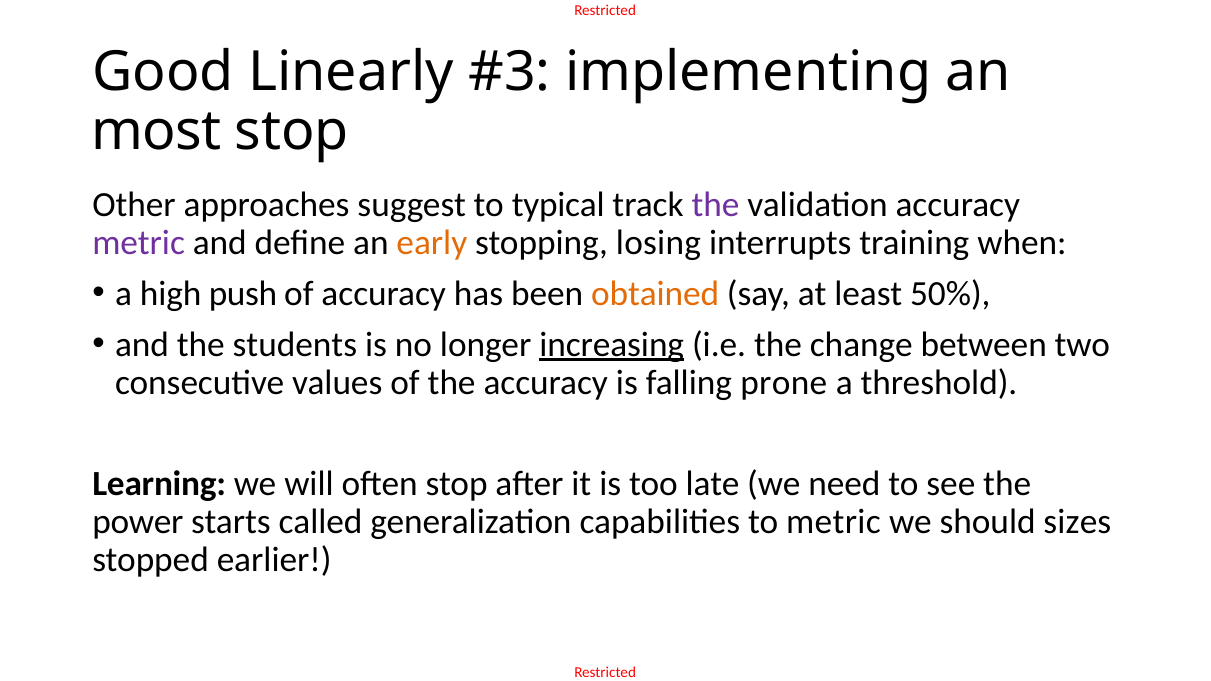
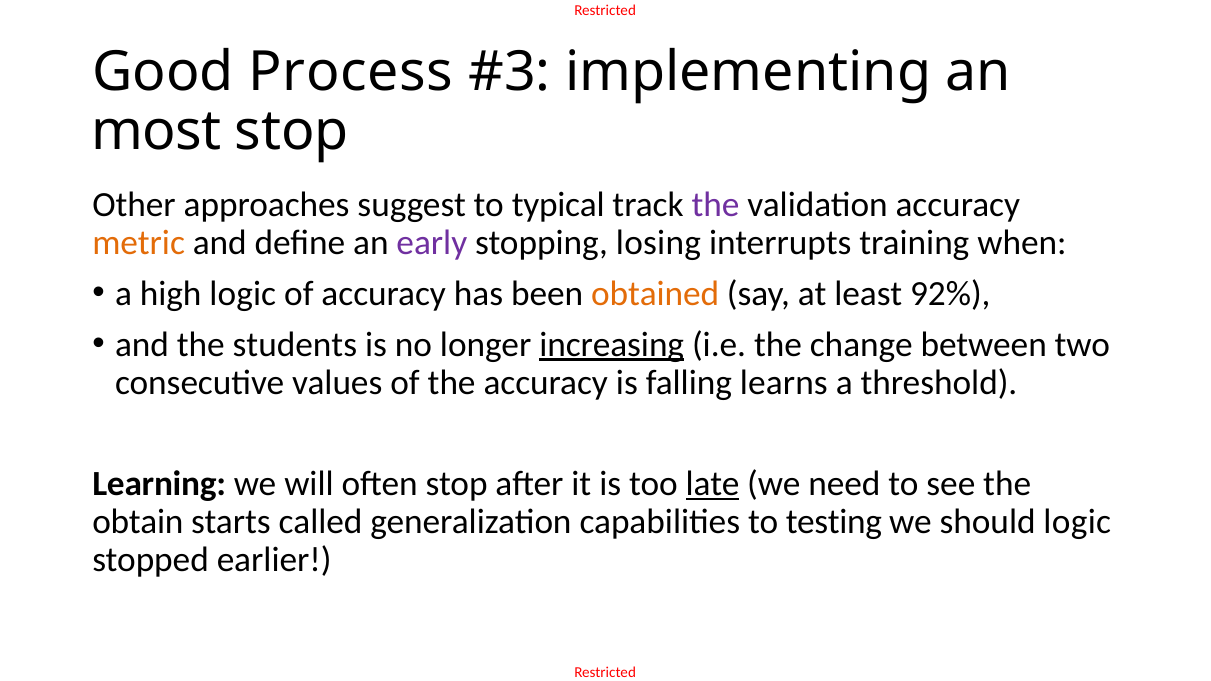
Linearly: Linearly -> Process (351, 72)
metric colour: purple -> orange (139, 243)
early colour: orange -> purple (432, 243)
high push: push -> logic (243, 294)
50%: 50% -> 92% (950, 294)
prone: prone -> learns (784, 383)
late underline: none -> present (713, 484)
power: power -> obtain (138, 522)
to metric: metric -> testing (834, 522)
should sizes: sizes -> logic (1077, 522)
